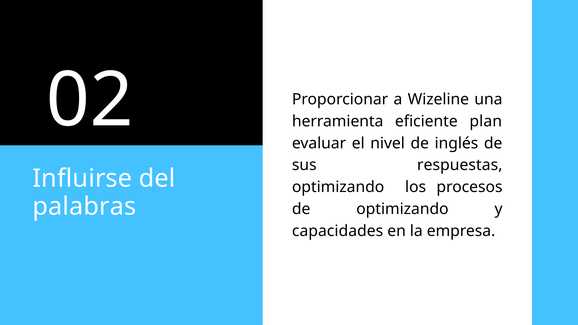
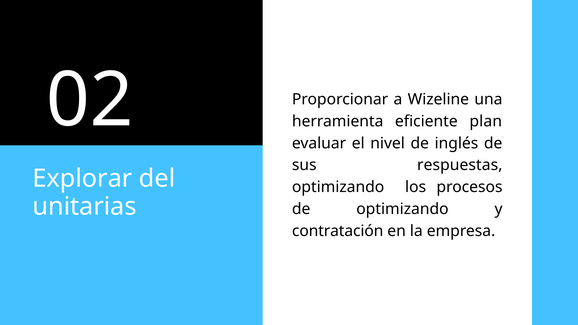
Influirse: Influirse -> Explorar (82, 178)
palabras: palabras -> unitarias (85, 206)
capacidades: capacidades -> contratación (338, 231)
